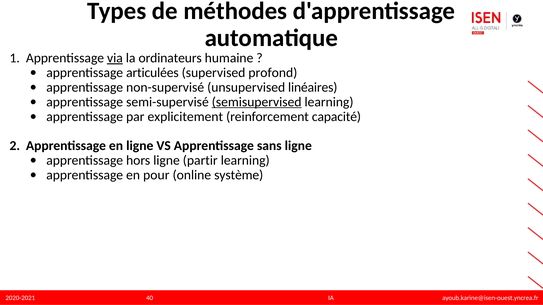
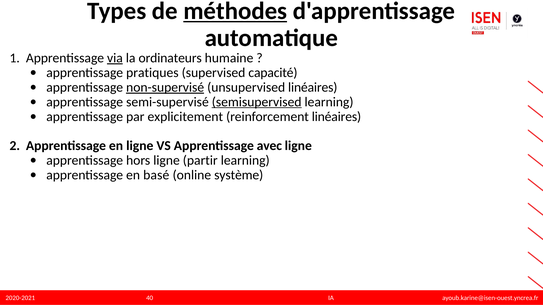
méthodes underline: none -> present (235, 11)
articulées: articulées -> pratiques (152, 73)
profond: profond -> capacité (273, 73)
non-supervisé underline: none -> present (165, 87)
reinforcement capacité: capacité -> linéaires (336, 117)
sans: sans -> avec (269, 146)
pour: pour -> basé (156, 175)
